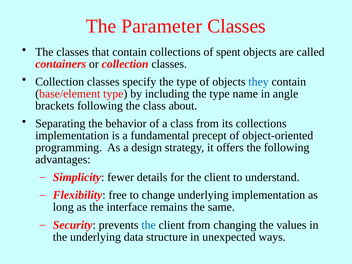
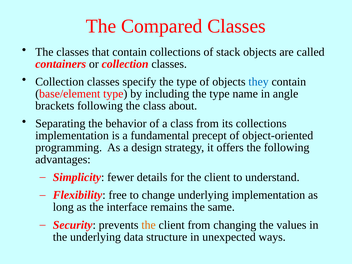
Parameter: Parameter -> Compared (162, 26)
spent: spent -> stack (228, 52)
the colour: blue -> orange (149, 225)
